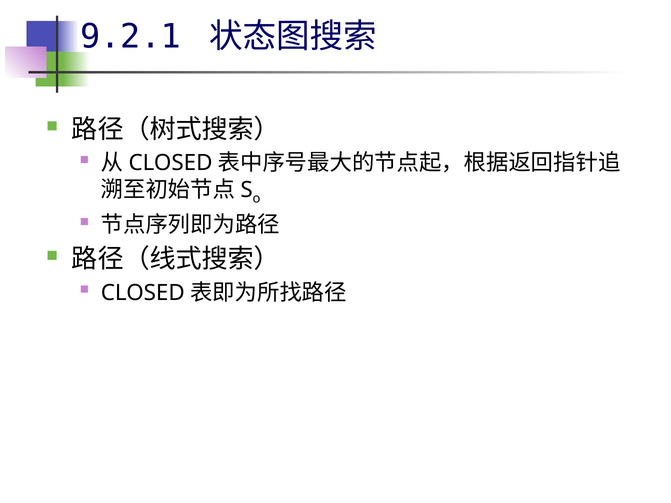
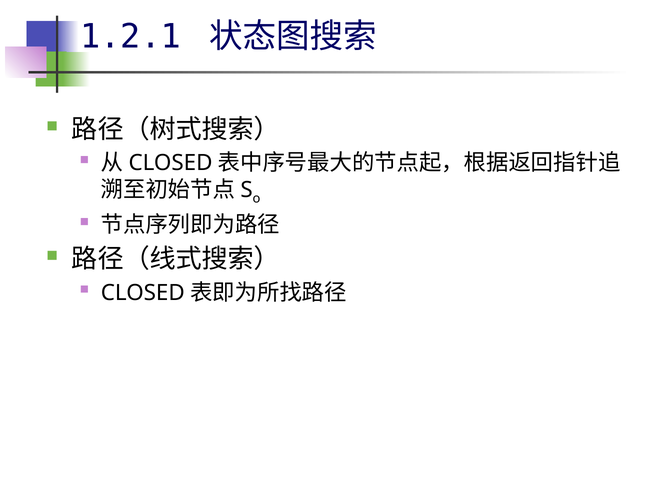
9.2.1: 9.2.1 -> 1.2.1 (131, 37)
